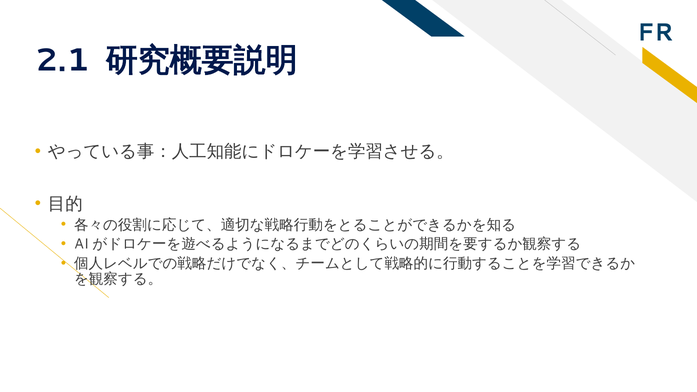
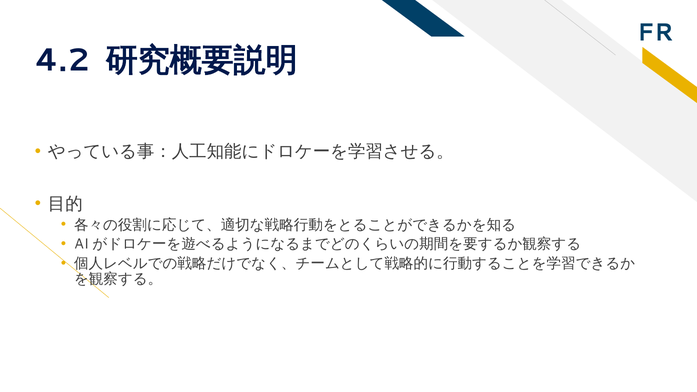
2.1: 2.1 -> 4.2 (62, 60)
